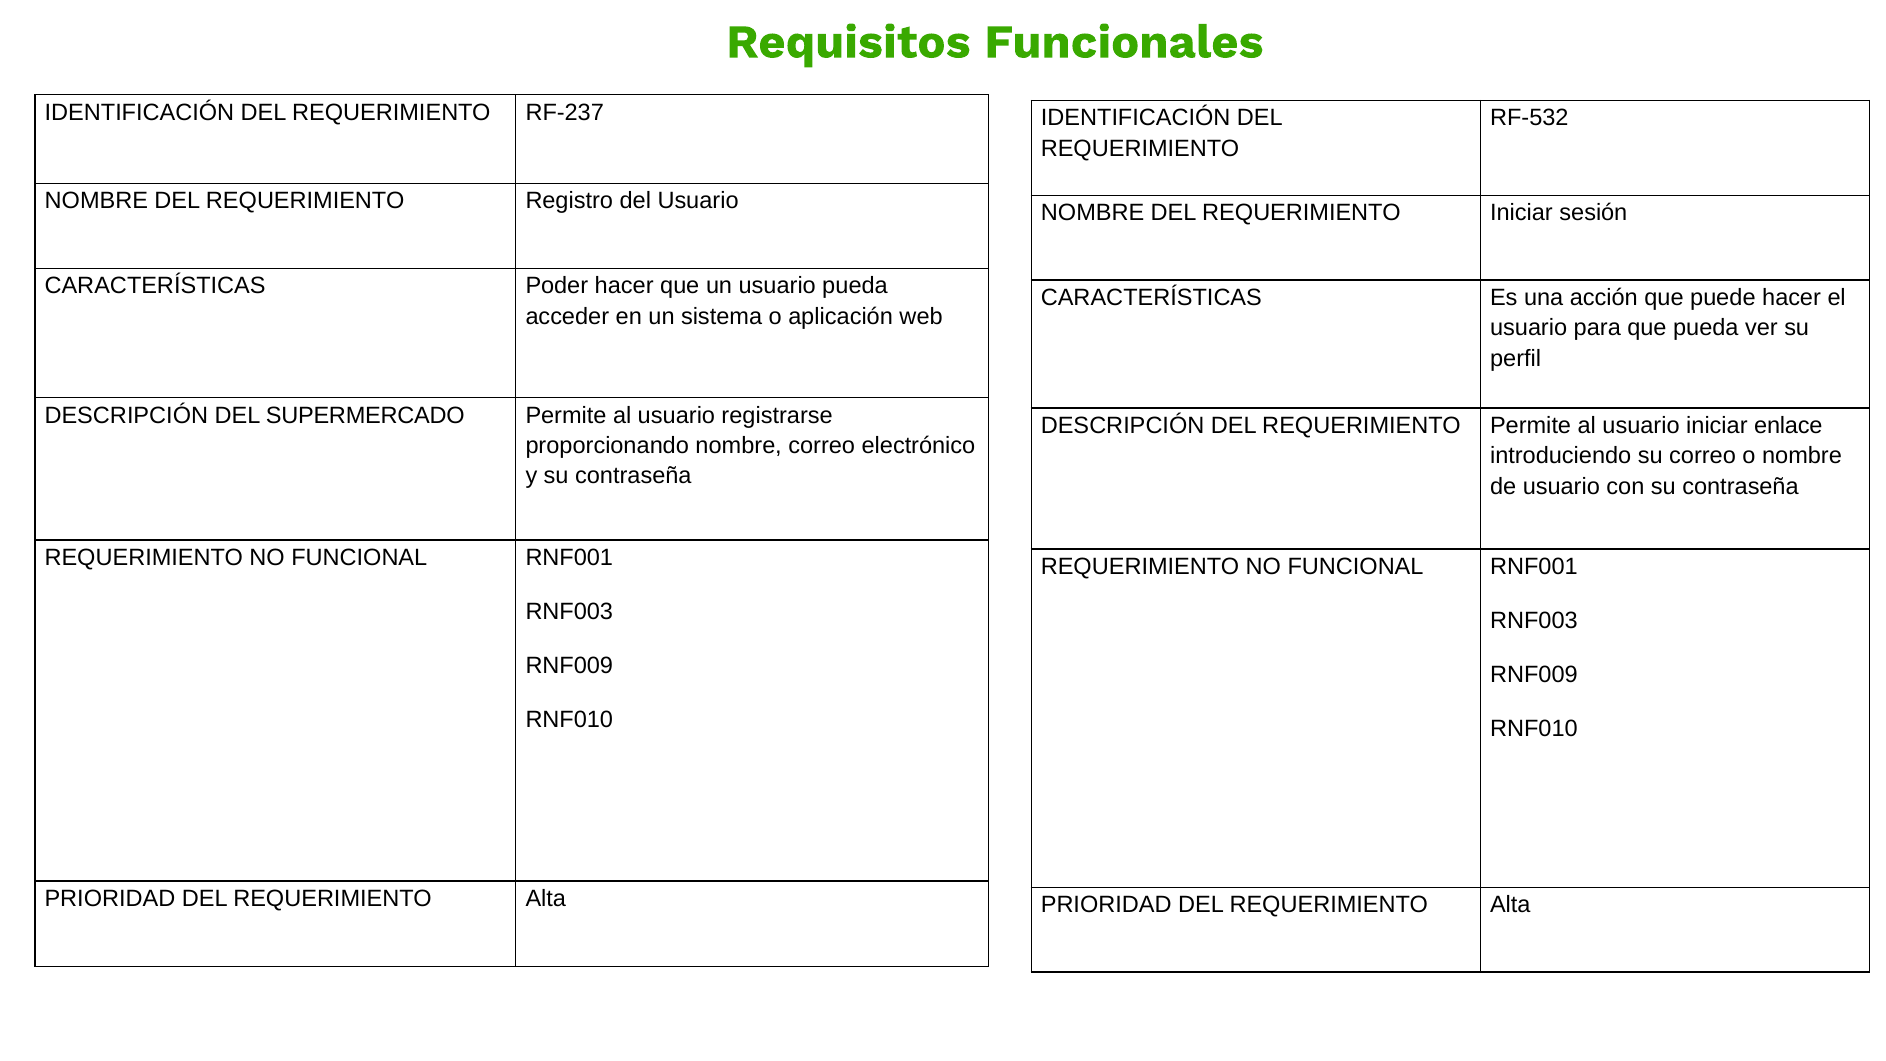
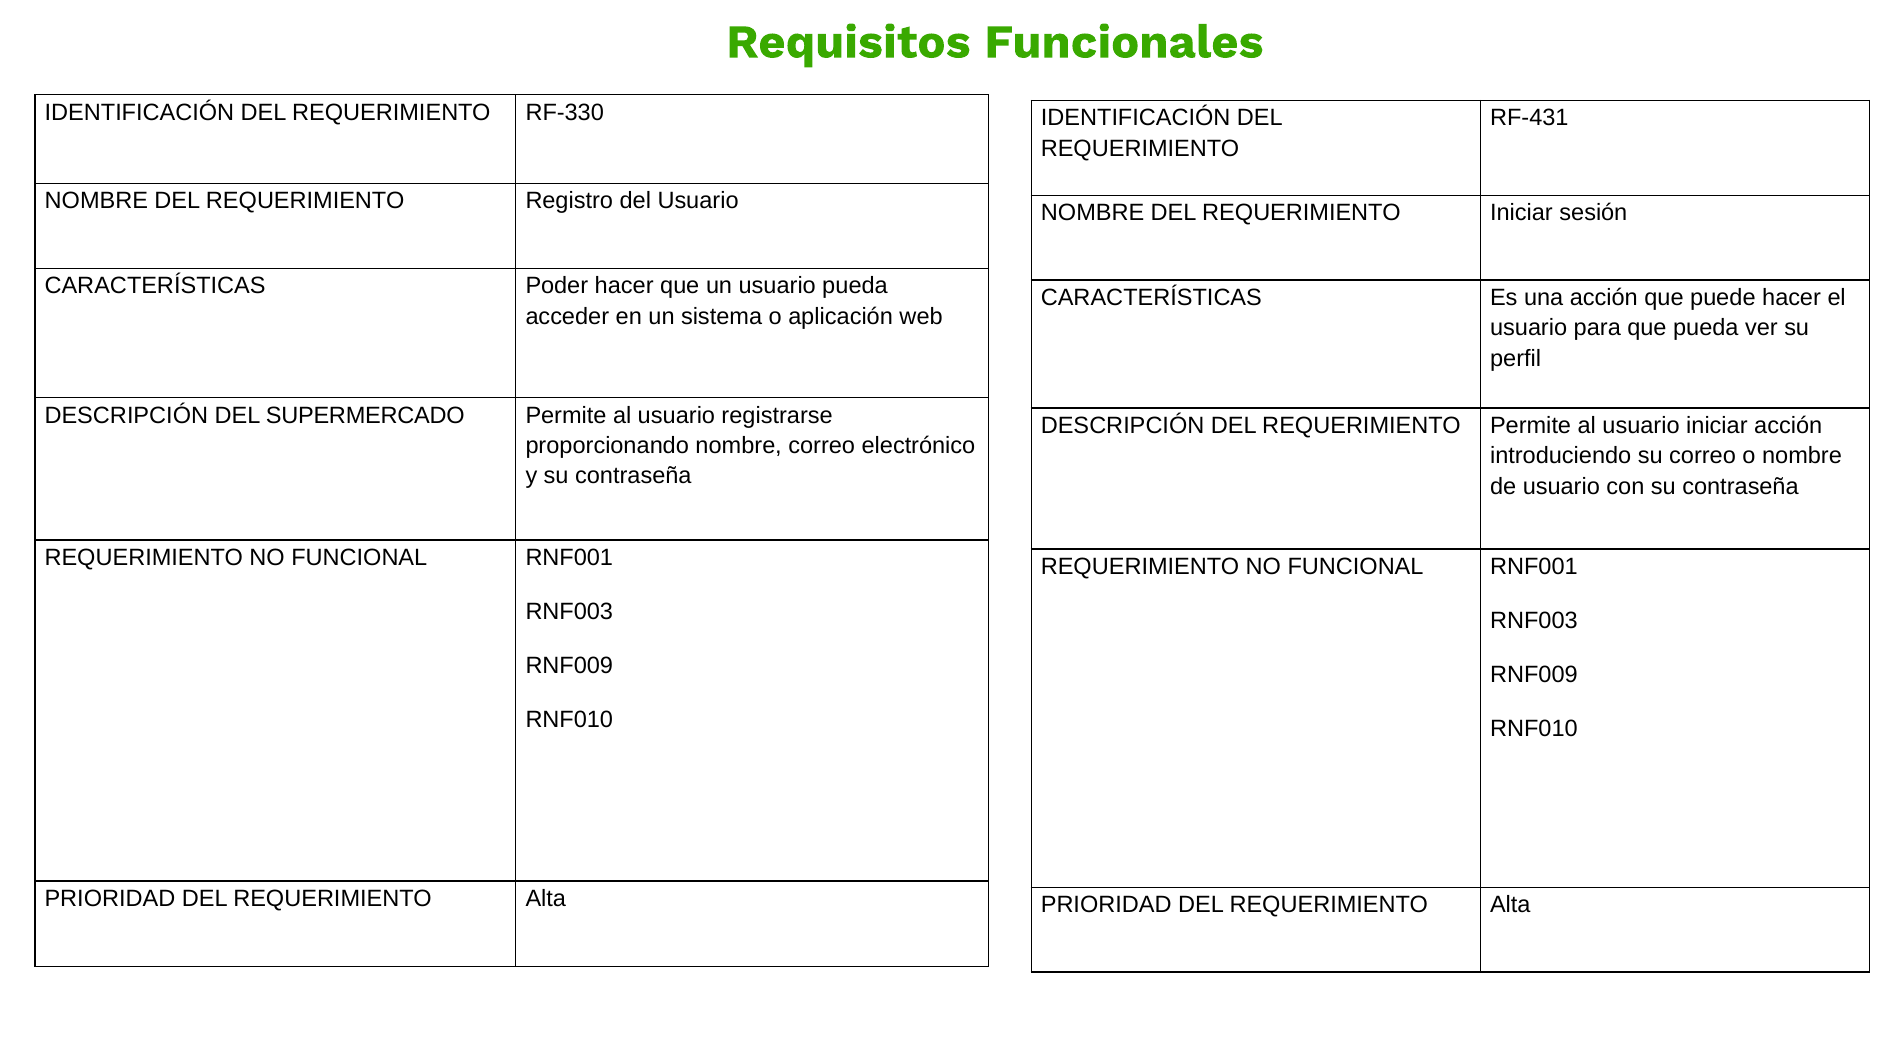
RF-237: RF-237 -> RF-330 (565, 112)
RF-532: RF-532 -> RF-431 (1529, 118)
iniciar enlace: enlace -> acción (1788, 426)
